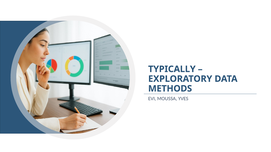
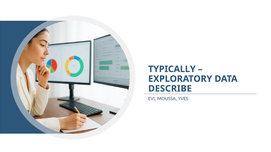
METHODS: METHODS -> DESCRIBE (170, 89)
